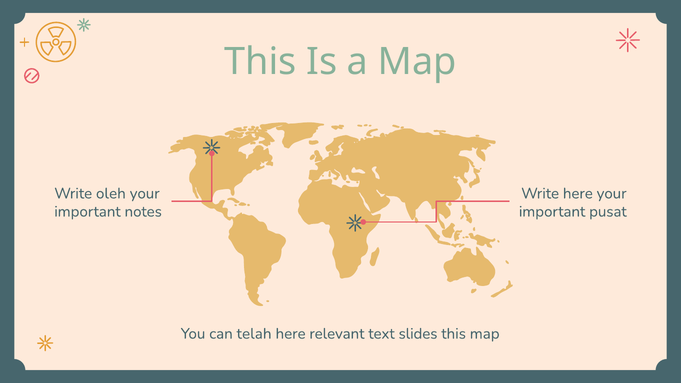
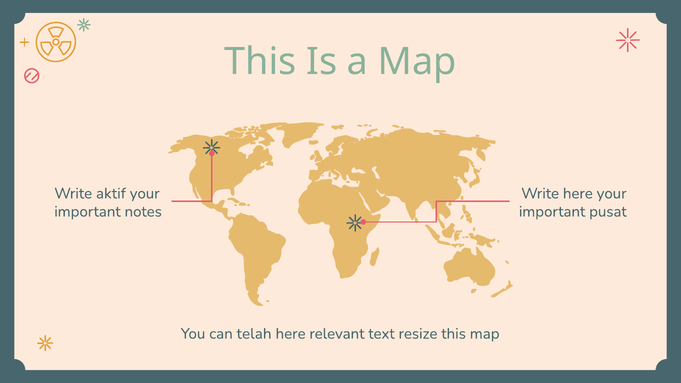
oleh: oleh -> aktif (111, 193)
slides: slides -> resize (418, 334)
